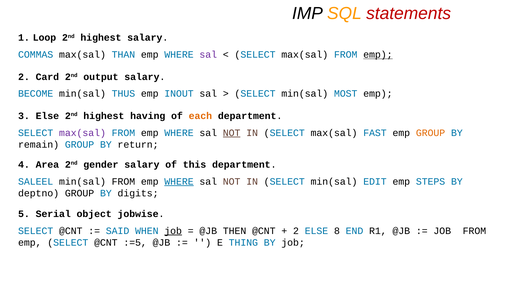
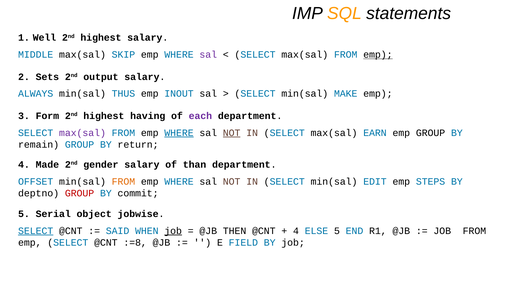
statements colour: red -> black (409, 14)
Loop: Loop -> Well (44, 38)
COMMAS: COMMAS -> MIDDLE (36, 55)
THAN: THAN -> SKIP (123, 55)
Card: Card -> Sets (47, 77)
BECOME: BECOME -> ALWAYS (36, 94)
MOST: MOST -> MAKE (346, 94)
3 Else: Else -> Form (47, 116)
each colour: orange -> purple (200, 116)
WHERE underline: none -> present (179, 133)
FAST: FAST -> EARN (375, 133)
GROUP colour: orange -> black (431, 133)
Area: Area -> Made (47, 164)
this: this -> than (195, 164)
SALEEL: SALEEL -> OFFSET (36, 181)
FROM colour: black -> orange (123, 181)
WHERE underline: present -> none (179, 181)
GROUP colour: black -> red (80, 193)
digits: digits -> commit (138, 193)
SELECT underline: none -> present (36, 230)
2: 2 -> 4 (296, 230)
ELSE 8: 8 -> 5 (337, 230)
:=5: :=5 -> :=8 (135, 242)
THING: THING -> FIELD (243, 242)
